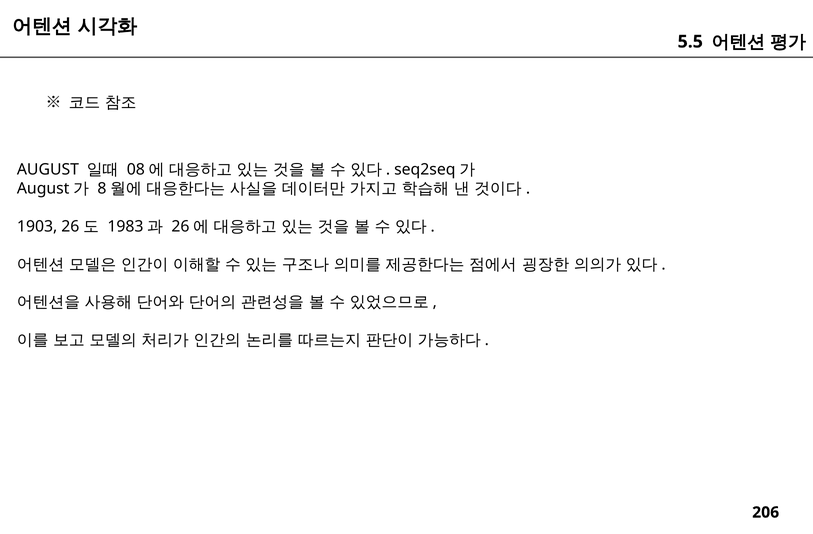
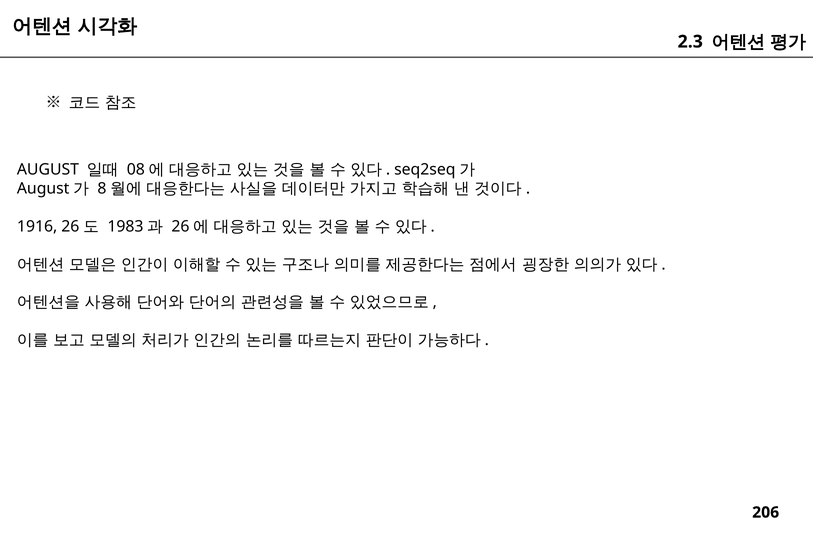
5.5: 5.5 -> 2.3 (690, 42)
1903: 1903 -> 1916 (37, 226)
